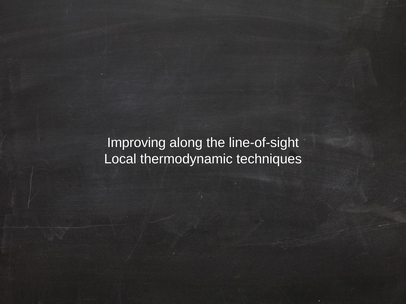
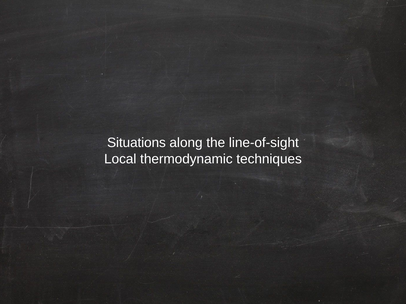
Improving: Improving -> Situations (136, 143)
